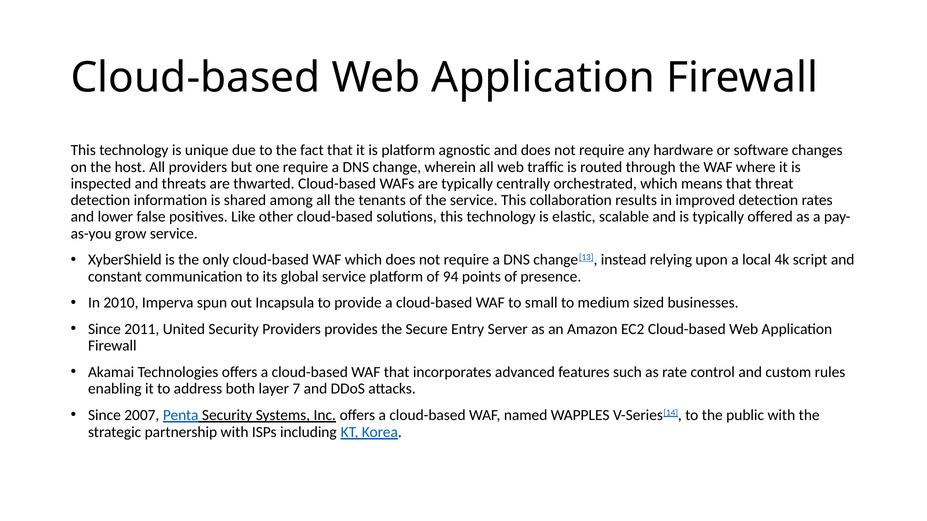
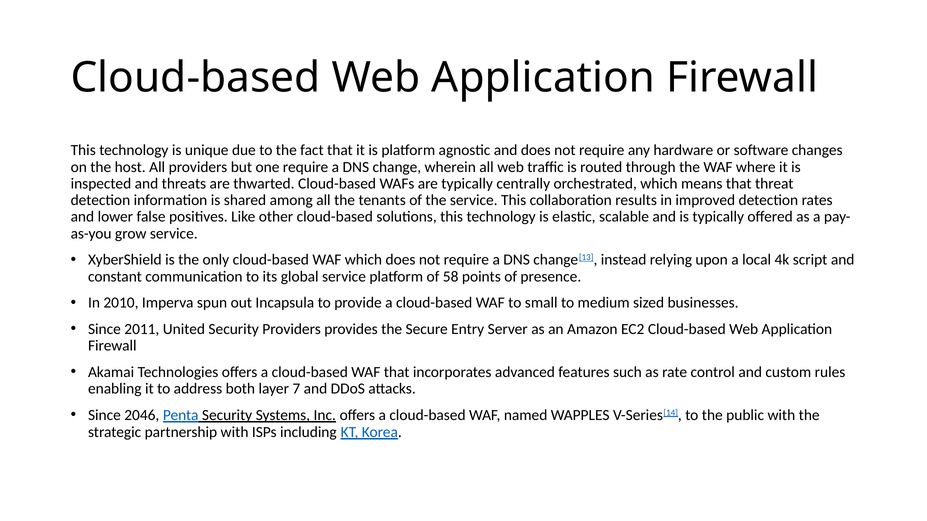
94: 94 -> 58 (451, 277)
2007: 2007 -> 2046 (142, 415)
